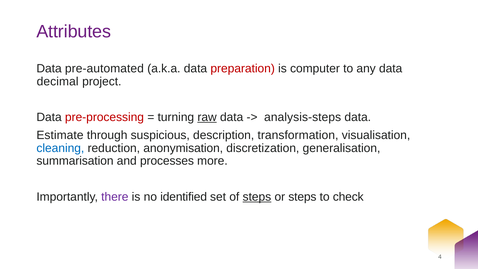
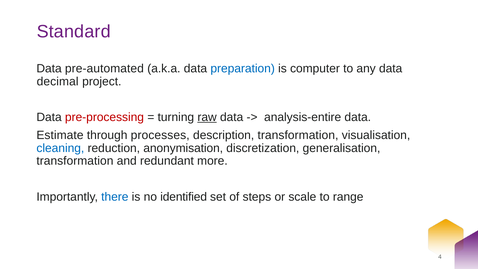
Attributes: Attributes -> Standard (74, 32)
preparation colour: red -> blue (243, 69)
analysis-steps: analysis-steps -> analysis-entire (303, 117)
suspicious: suspicious -> processes (160, 135)
summarisation: summarisation -> transformation (75, 161)
processes: processes -> redundant (167, 161)
there colour: purple -> blue (115, 197)
steps underline: present -> none (257, 197)
or steps: steps -> scale (302, 197)
check: check -> range (348, 197)
